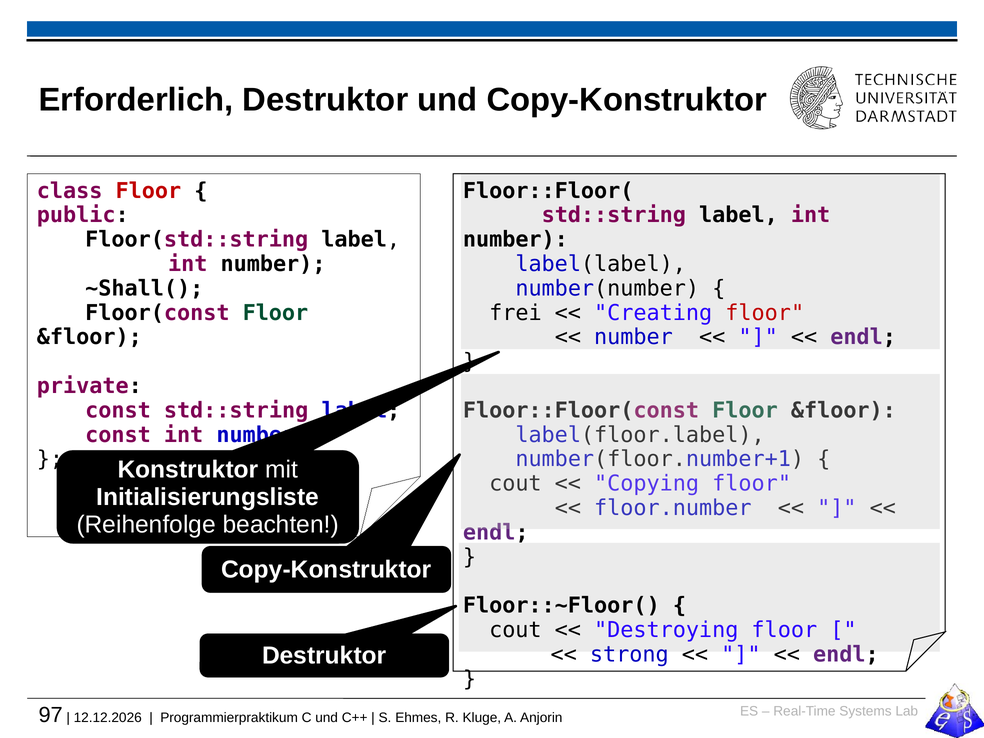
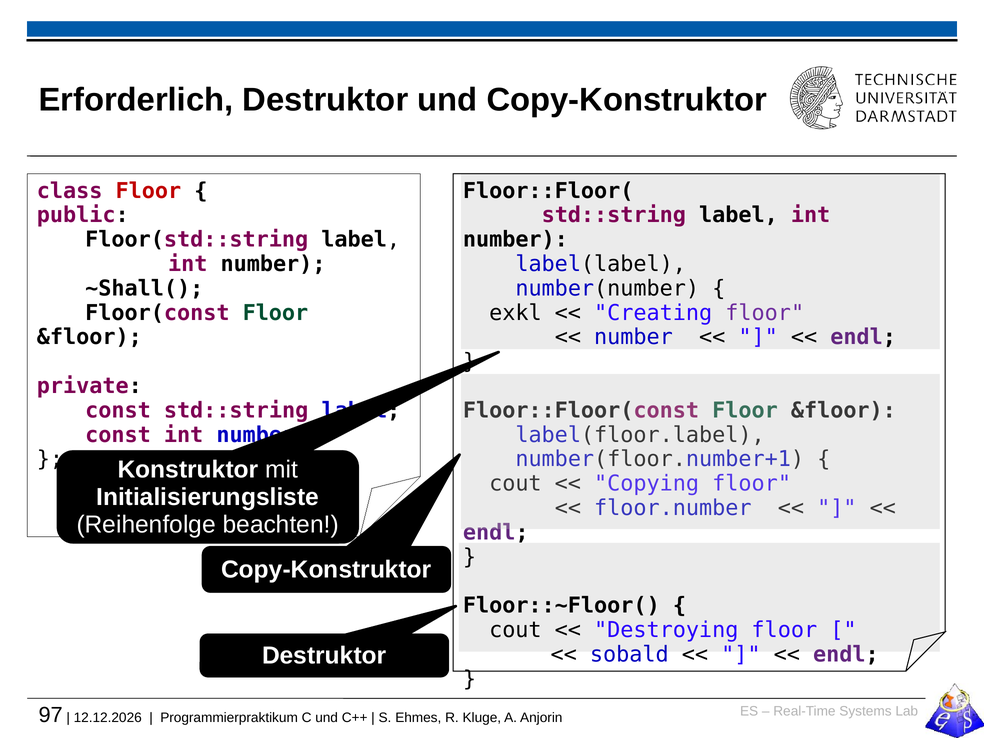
frei: frei -> exkl (515, 313)
floor colour: red -> purple (765, 313)
strong: strong -> sobald (629, 654)
